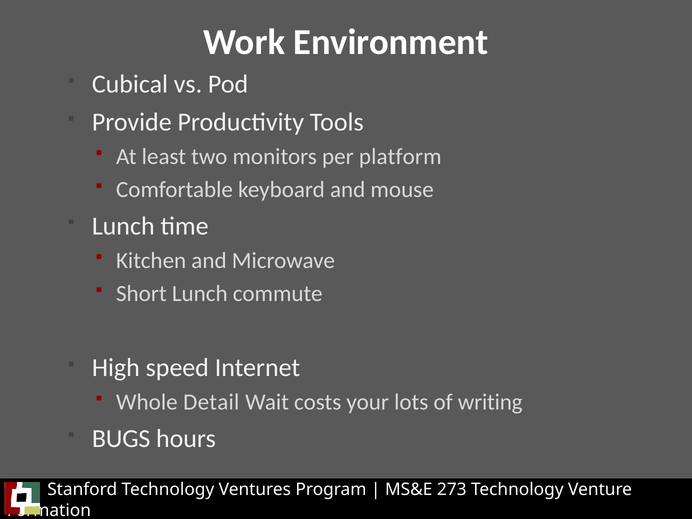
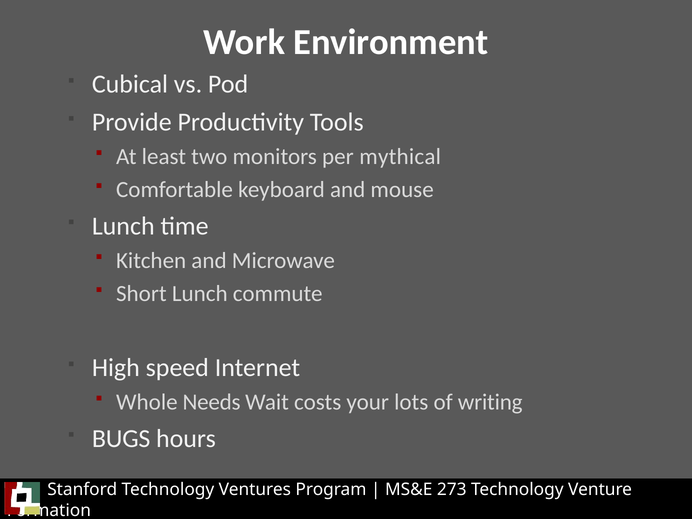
platform: platform -> mythical (400, 157)
Detail: Detail -> Needs (212, 402)
